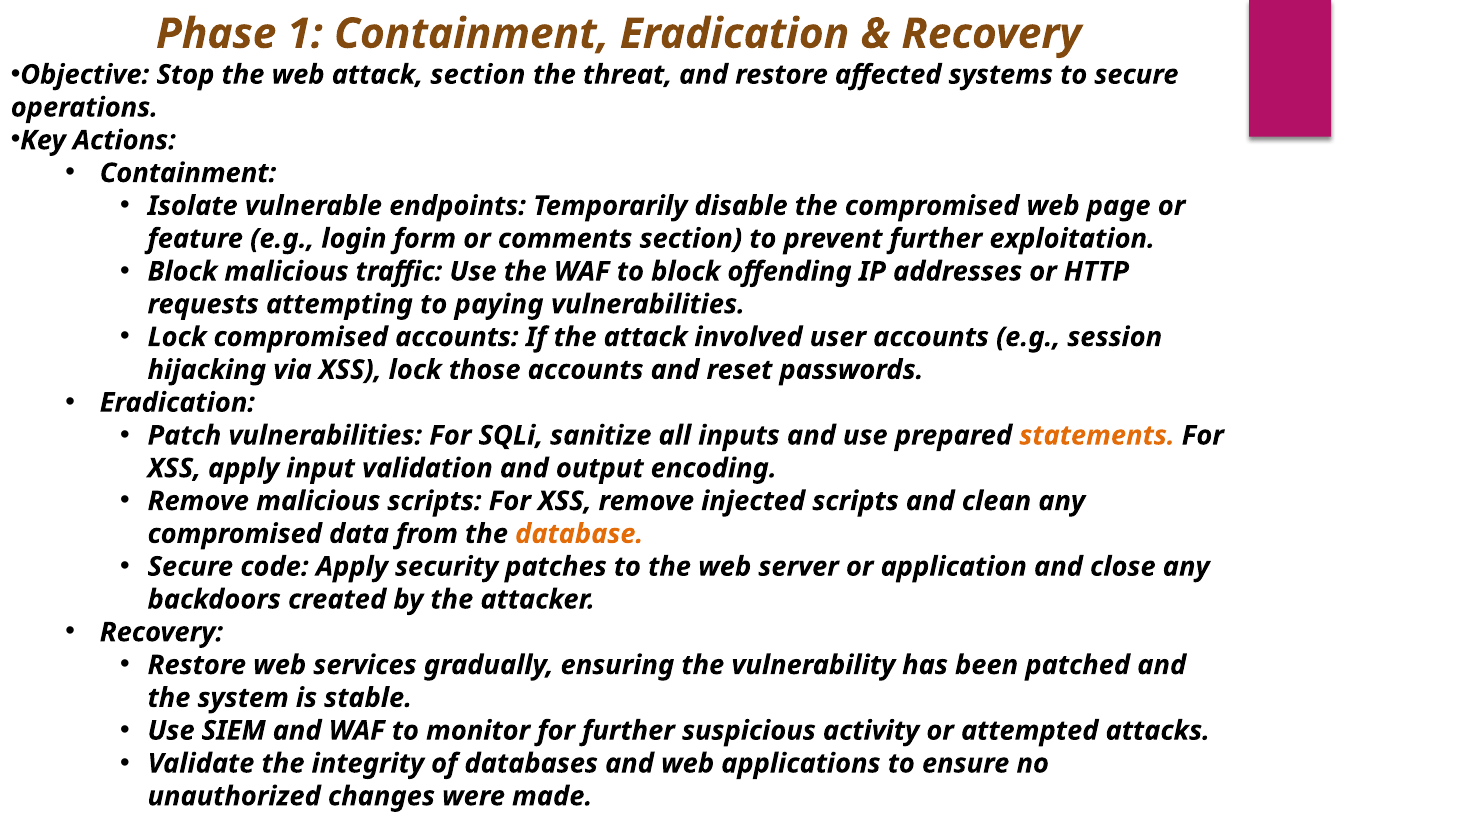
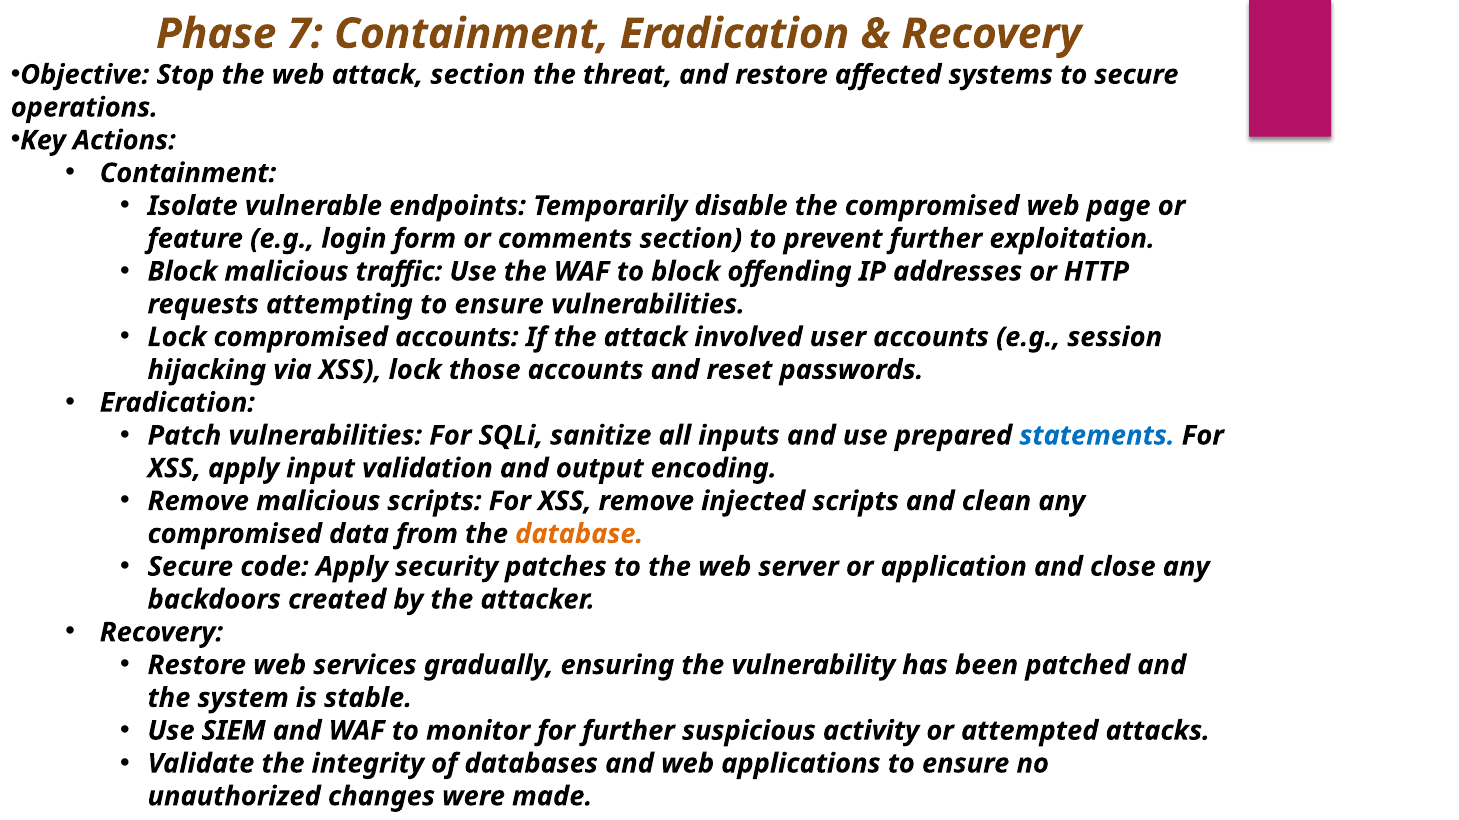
1: 1 -> 7 (305, 34)
attempting to paying: paying -> ensure (499, 305)
statements colour: orange -> blue (1097, 436)
